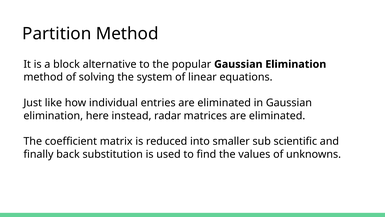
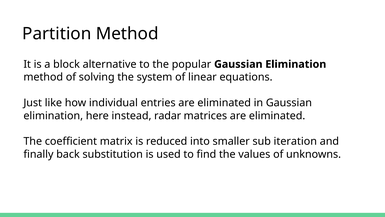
scientific: scientific -> iteration (295, 141)
